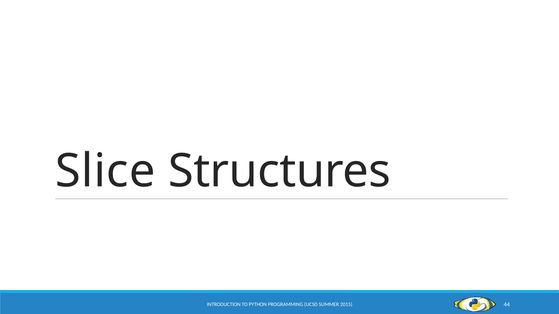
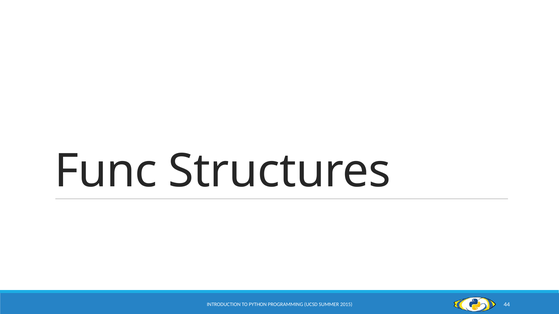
Slice: Slice -> Func (106, 171)
